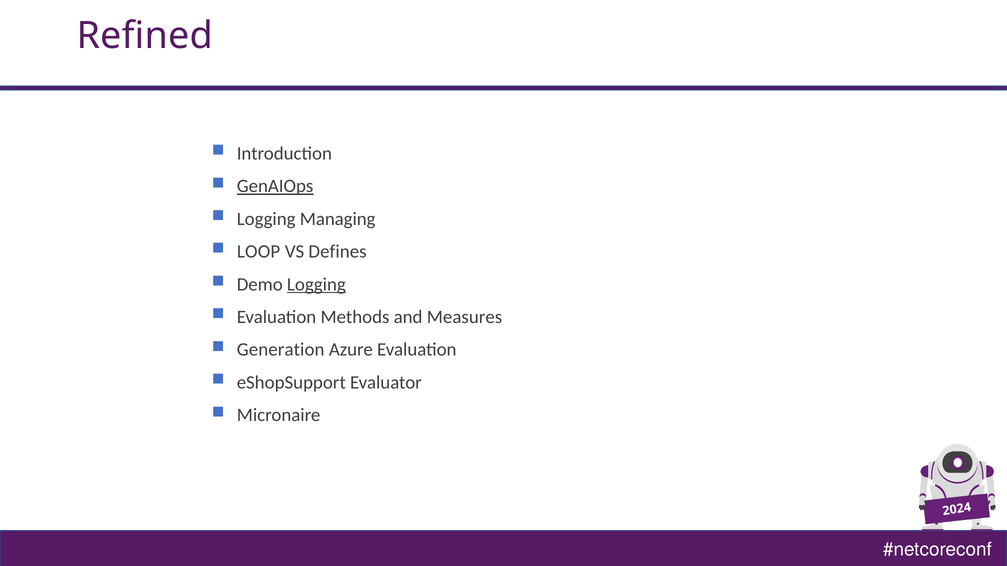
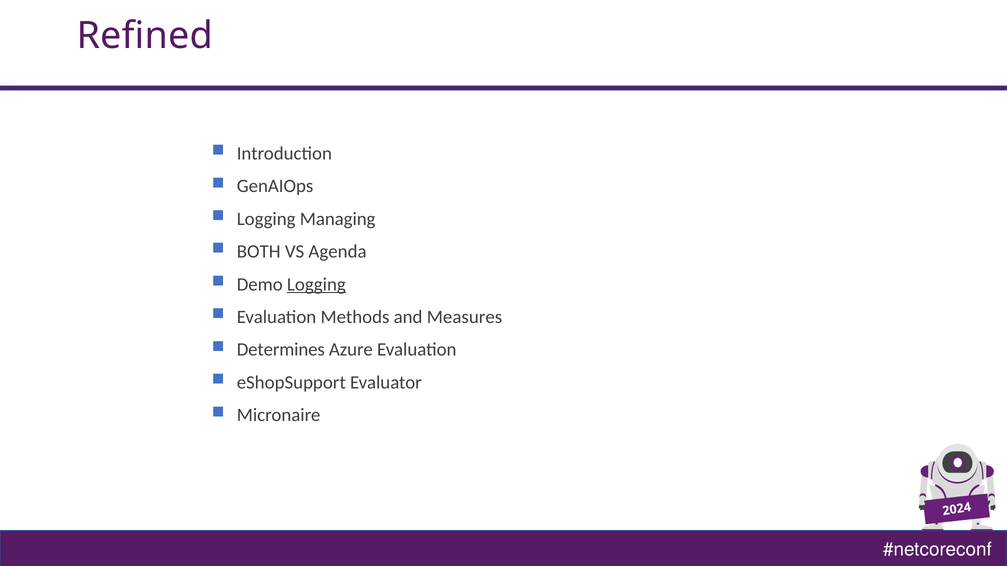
GenAIOps underline: present -> none (275, 186)
LOOP: LOOP -> BOTH (259, 252)
Defines: Defines -> Agenda (338, 252)
Generation: Generation -> Determines (281, 350)
